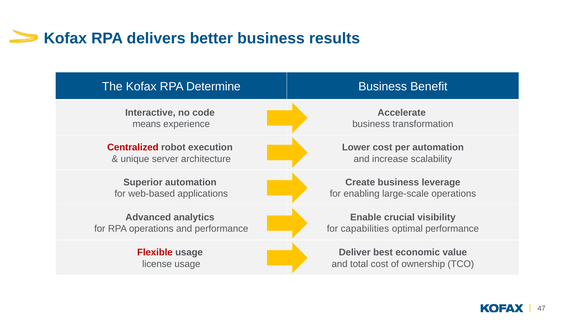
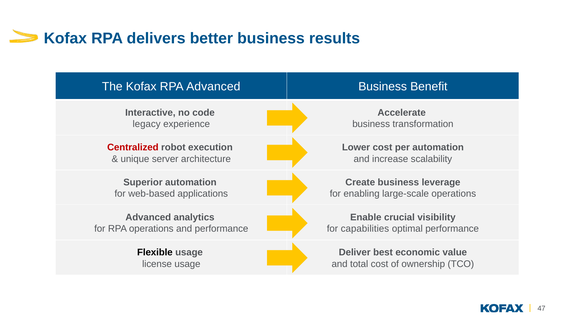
RPA Determine: Determine -> Advanced (213, 87)
means: means -> legacy (147, 124)
Flexible colour: red -> black (155, 252)
